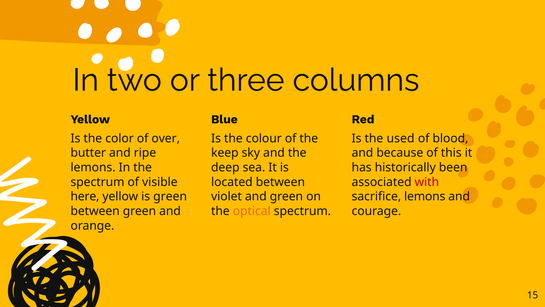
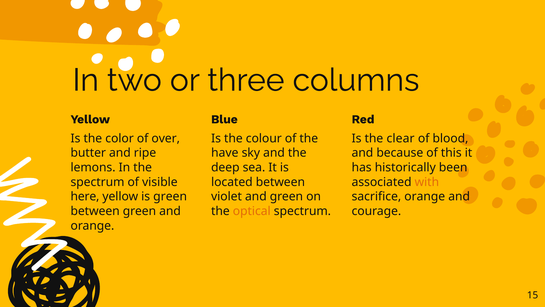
used: used -> clear (401, 138)
keep: keep -> have (225, 153)
with colour: red -> orange (427, 182)
sacrifice lemons: lemons -> orange (425, 196)
